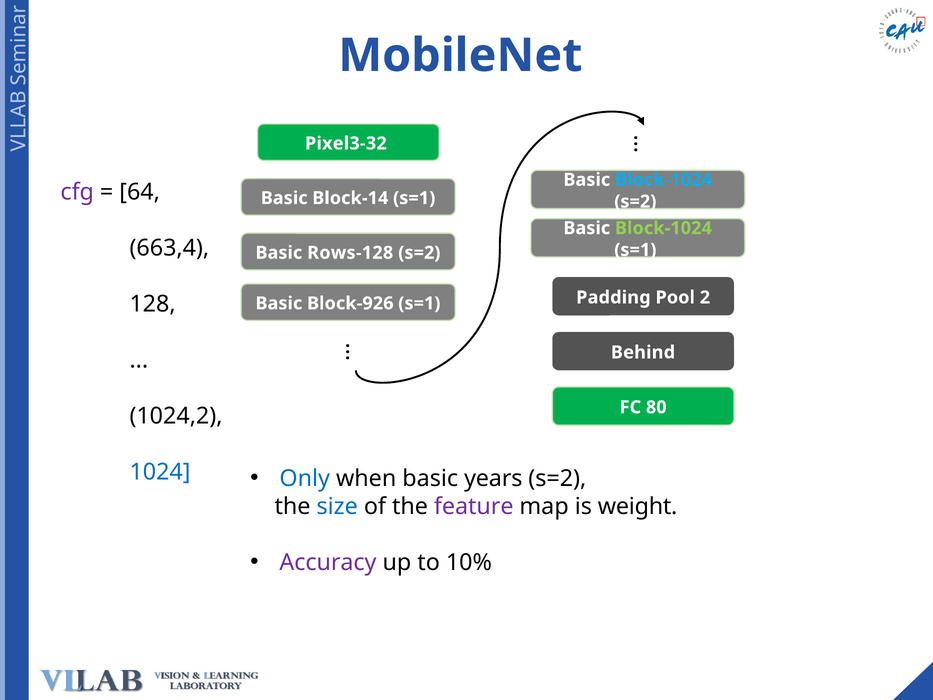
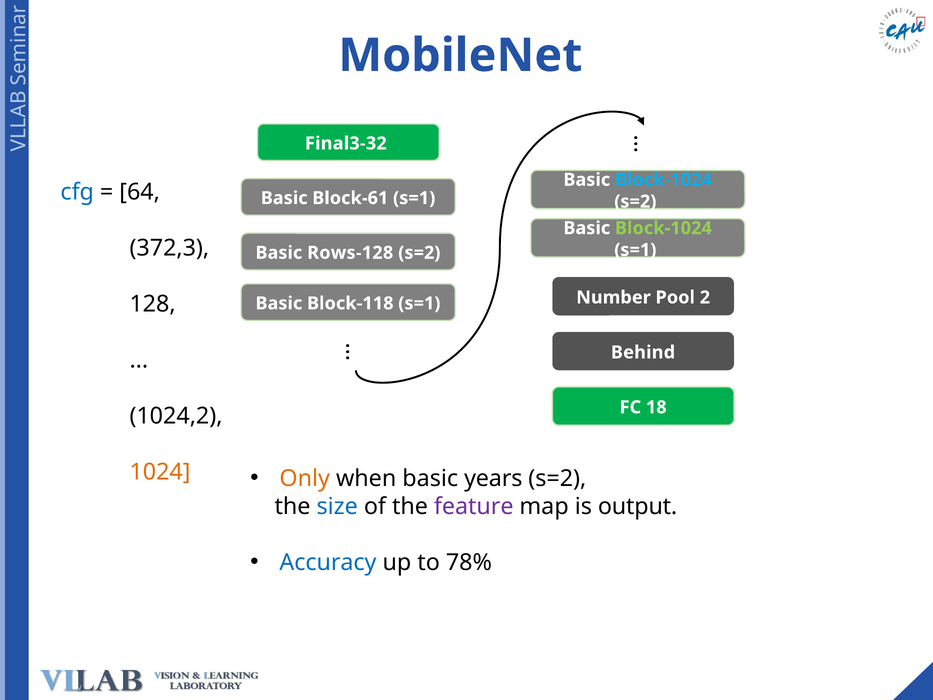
Pixel3-32: Pixel3-32 -> Final3-32 (346, 143)
cfg colour: purple -> blue (77, 192)
Block-14: Block-14 -> Block-61 (350, 198)
663,4: 663,4 -> 372,3 (169, 248)
Padding: Padding -> Number (613, 297)
Block-926: Block-926 -> Block-118 (350, 303)
80: 80 -> 18 (656, 407)
1024 colour: blue -> orange (160, 472)
Only colour: blue -> orange (305, 478)
weight: weight -> output (638, 506)
Accuracy colour: purple -> blue (328, 562)
10%: 10% -> 78% (469, 562)
